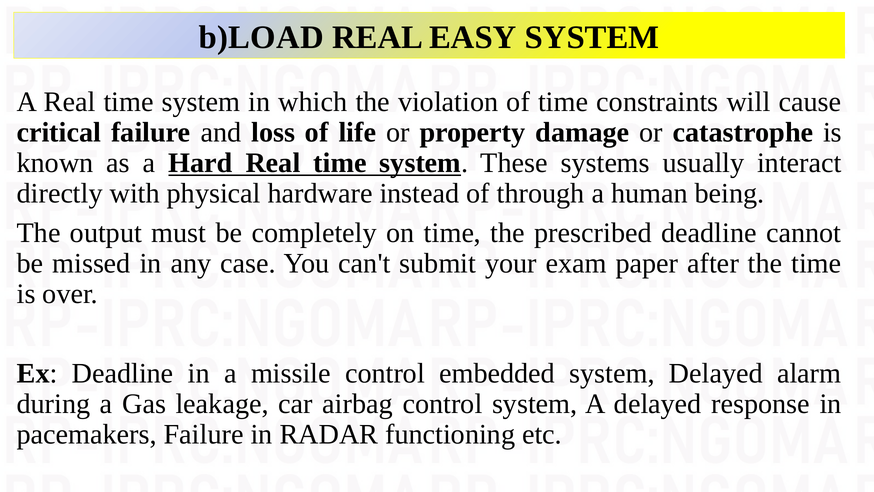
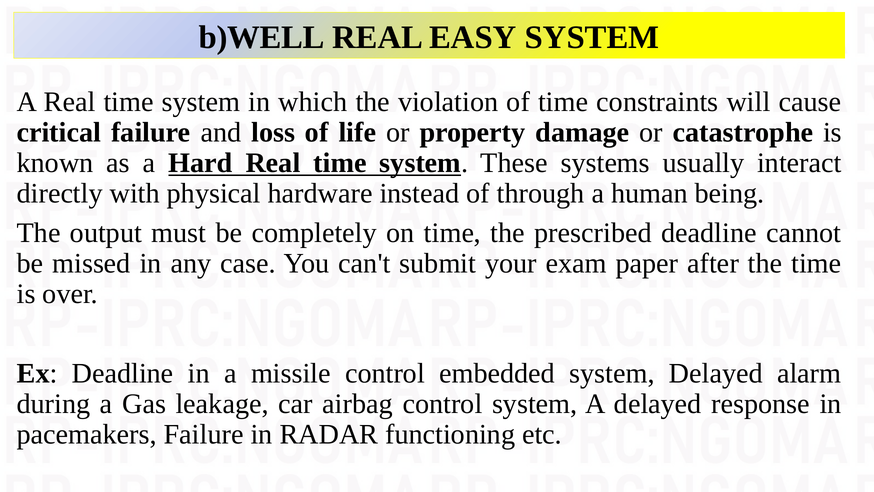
b)LOAD: b)LOAD -> b)WELL (262, 37)
